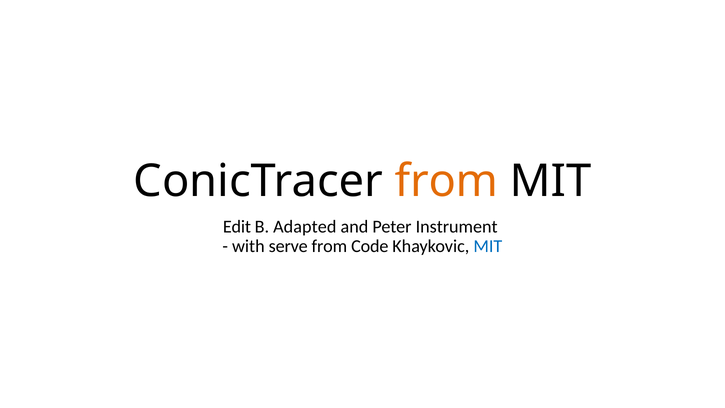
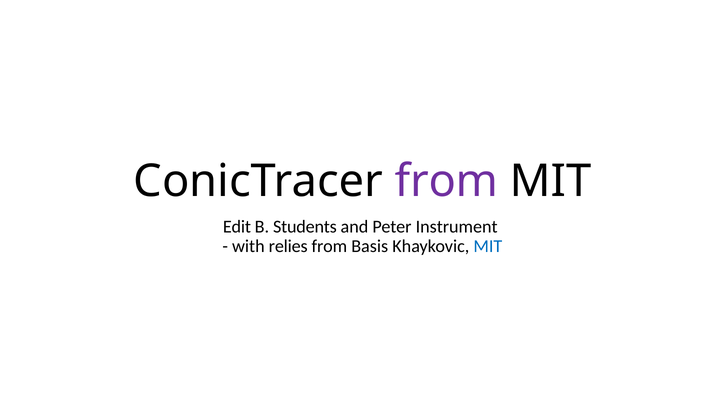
from colour: orange -> purple (447, 181)
Adapted: Adapted -> Students (305, 227)
serve: serve -> relies (288, 246)
Code: Code -> Basis (370, 246)
